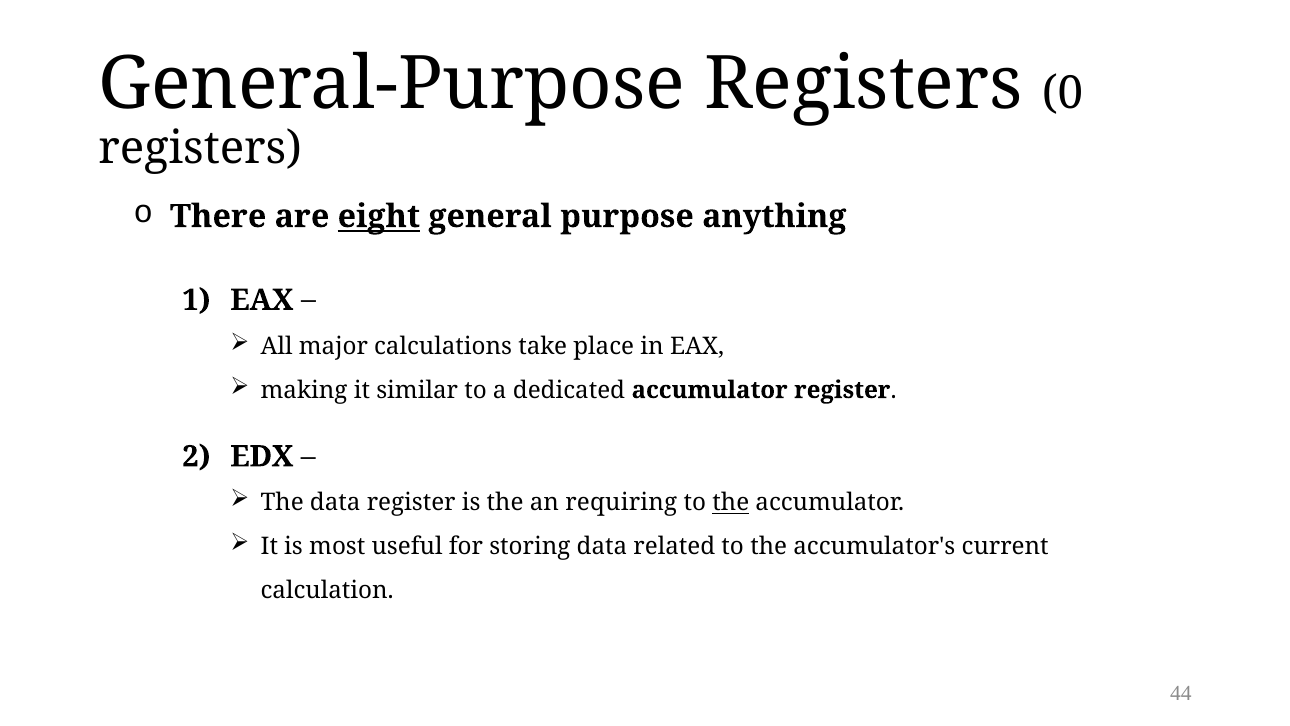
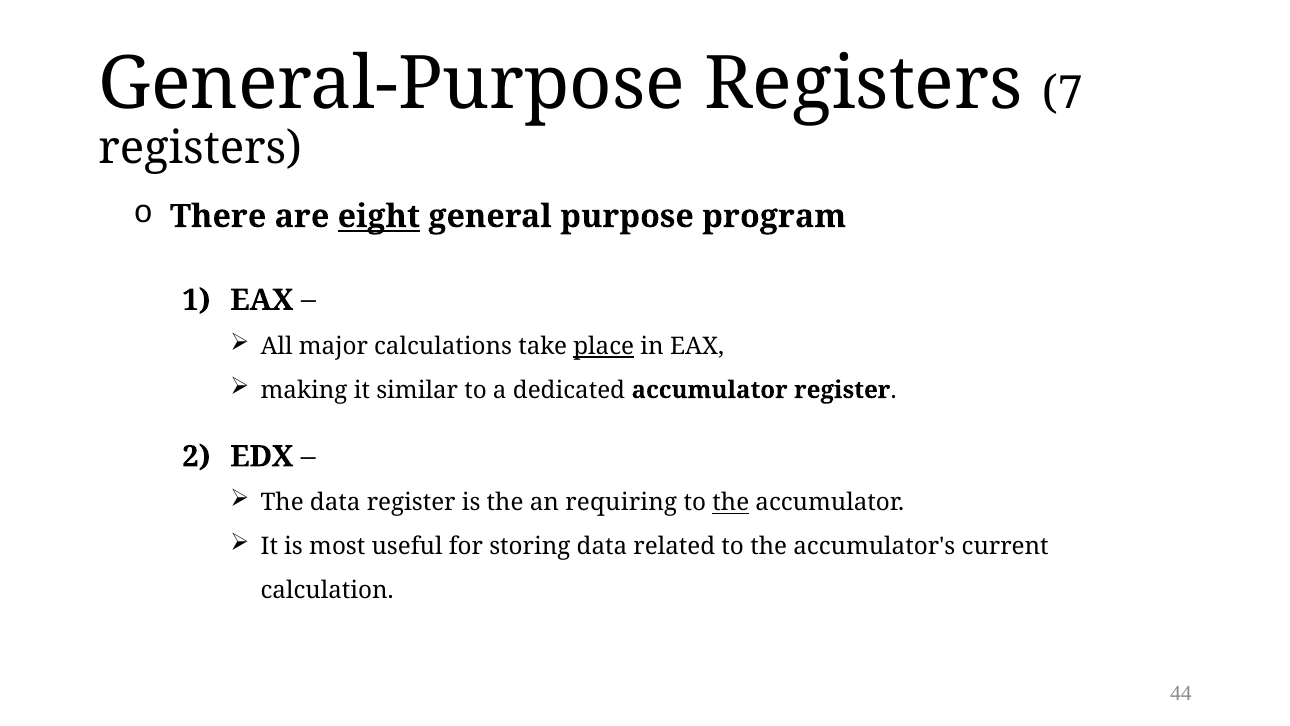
0: 0 -> 7 (1063, 93)
anything: anything -> program (774, 216)
place underline: none -> present (604, 346)
